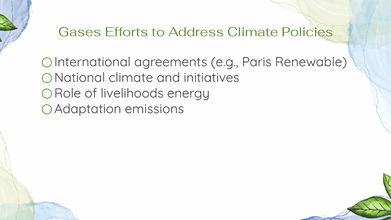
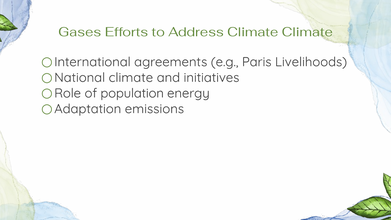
Climate Policies: Policies -> Climate (307, 32)
Renewable: Renewable -> Livelihoods (311, 62)
livelihoods: livelihoods -> population (132, 93)
